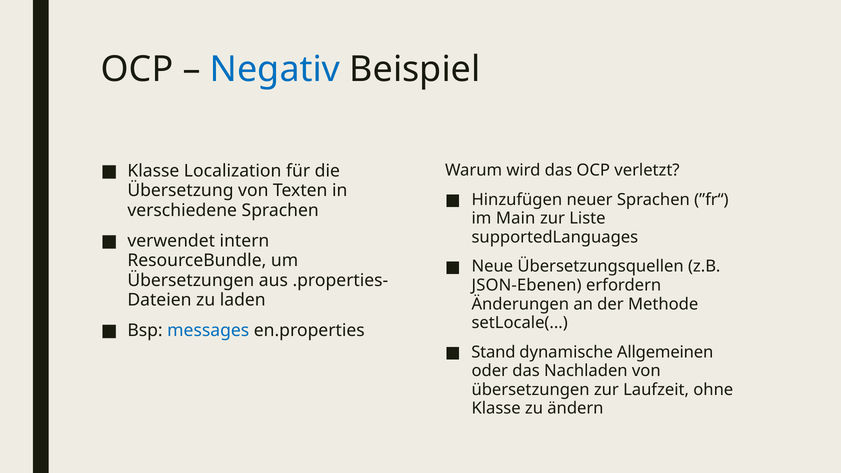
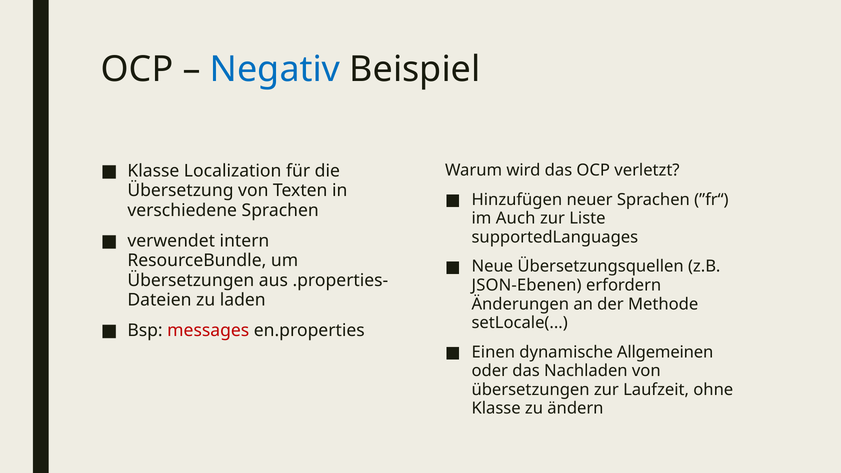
Main: Main -> Auch (516, 218)
messages colour: blue -> red (208, 330)
Stand: Stand -> Einen (493, 352)
